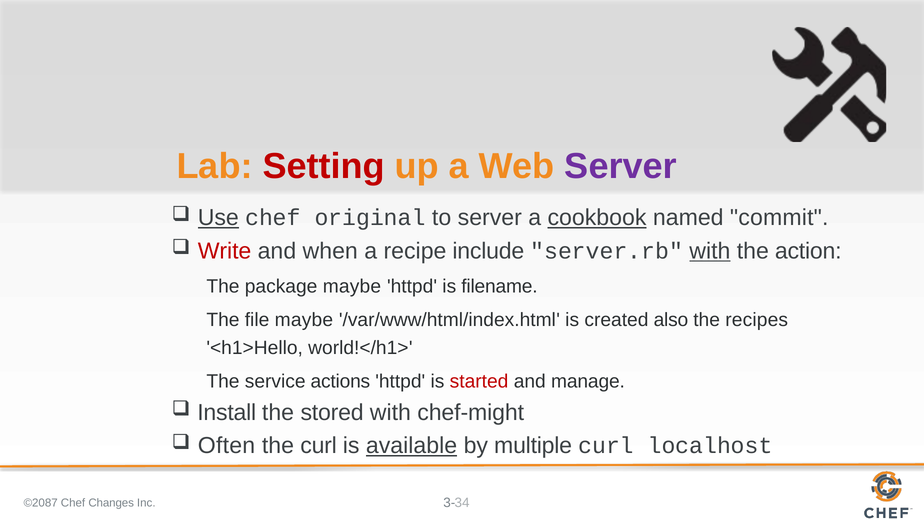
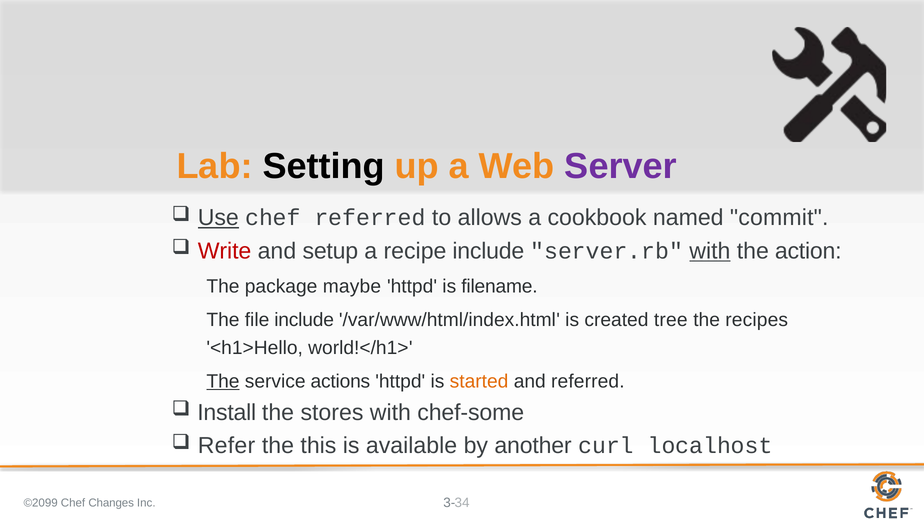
Setting colour: red -> black (324, 166)
chef original: original -> referred (370, 218)
to server: server -> allows (490, 218)
cookbook underline: present -> none (597, 218)
when: when -> setup (330, 251)
file maybe: maybe -> include (304, 320)
also: also -> tree (671, 320)
The underline: none -> present (223, 381)
started colour: red -> orange (479, 381)
and manage: manage -> referred (588, 381)
stored: stored -> stores (332, 412)
chef-might: chef-might -> chef-some (471, 412)
Often: Often -> Refer (227, 446)
the curl: curl -> this (318, 446)
available underline: present -> none (412, 446)
multiple: multiple -> another (533, 446)
©2087: ©2087 -> ©2099 (41, 503)
